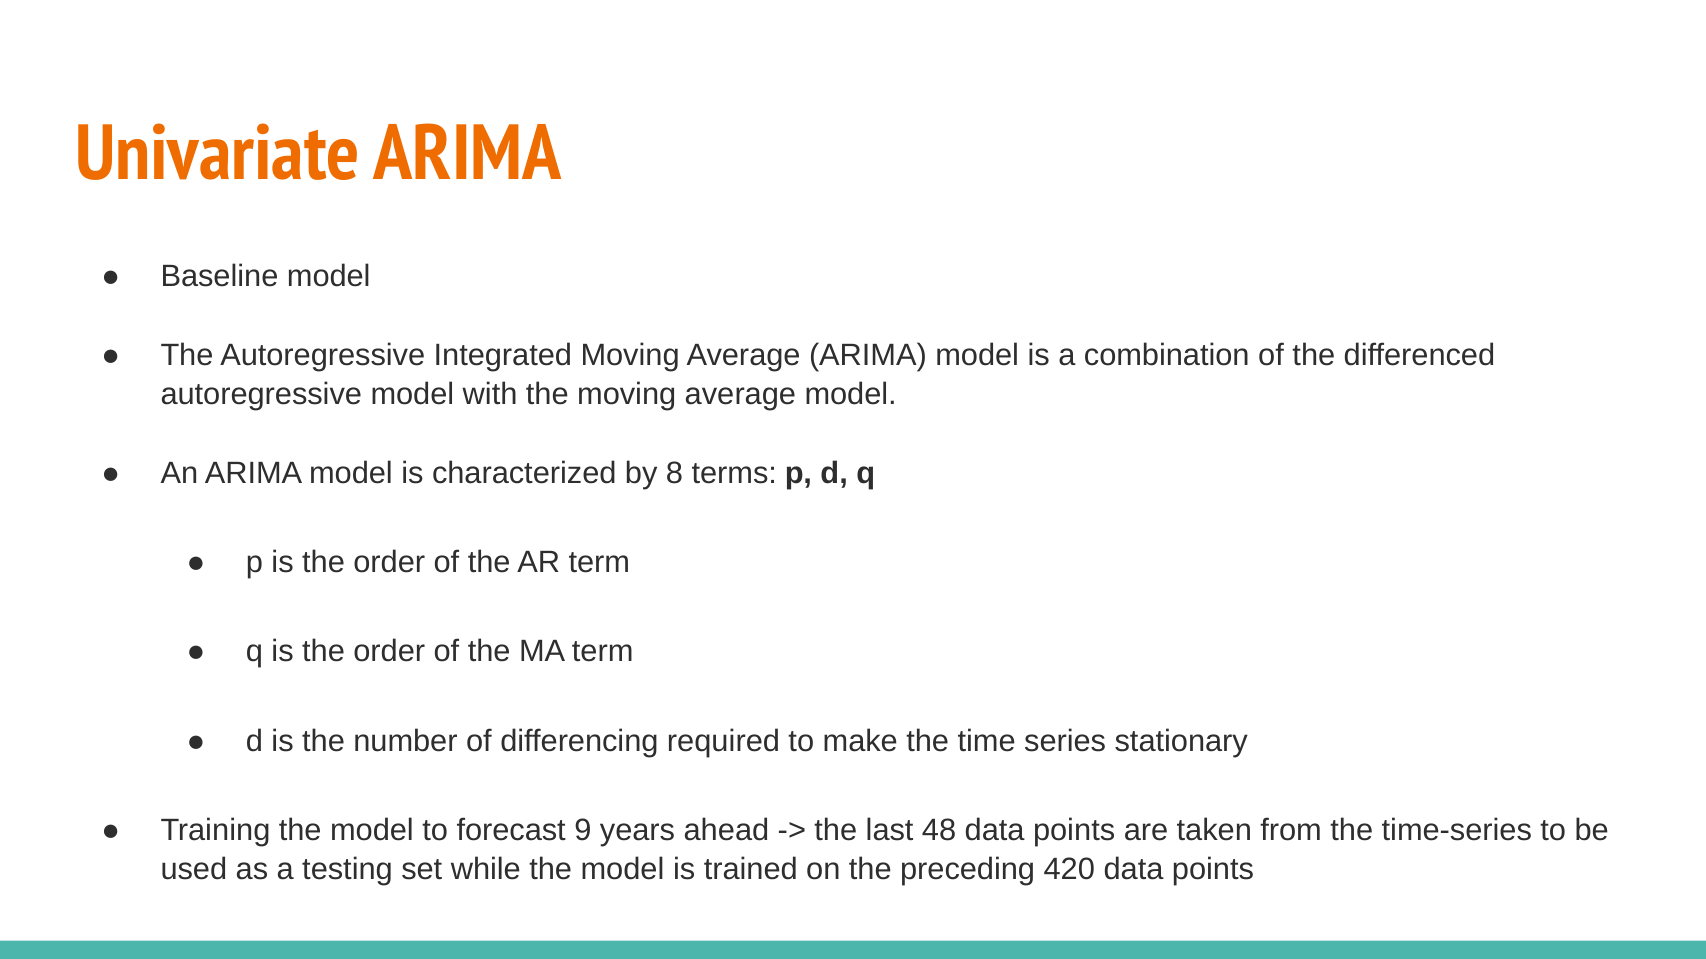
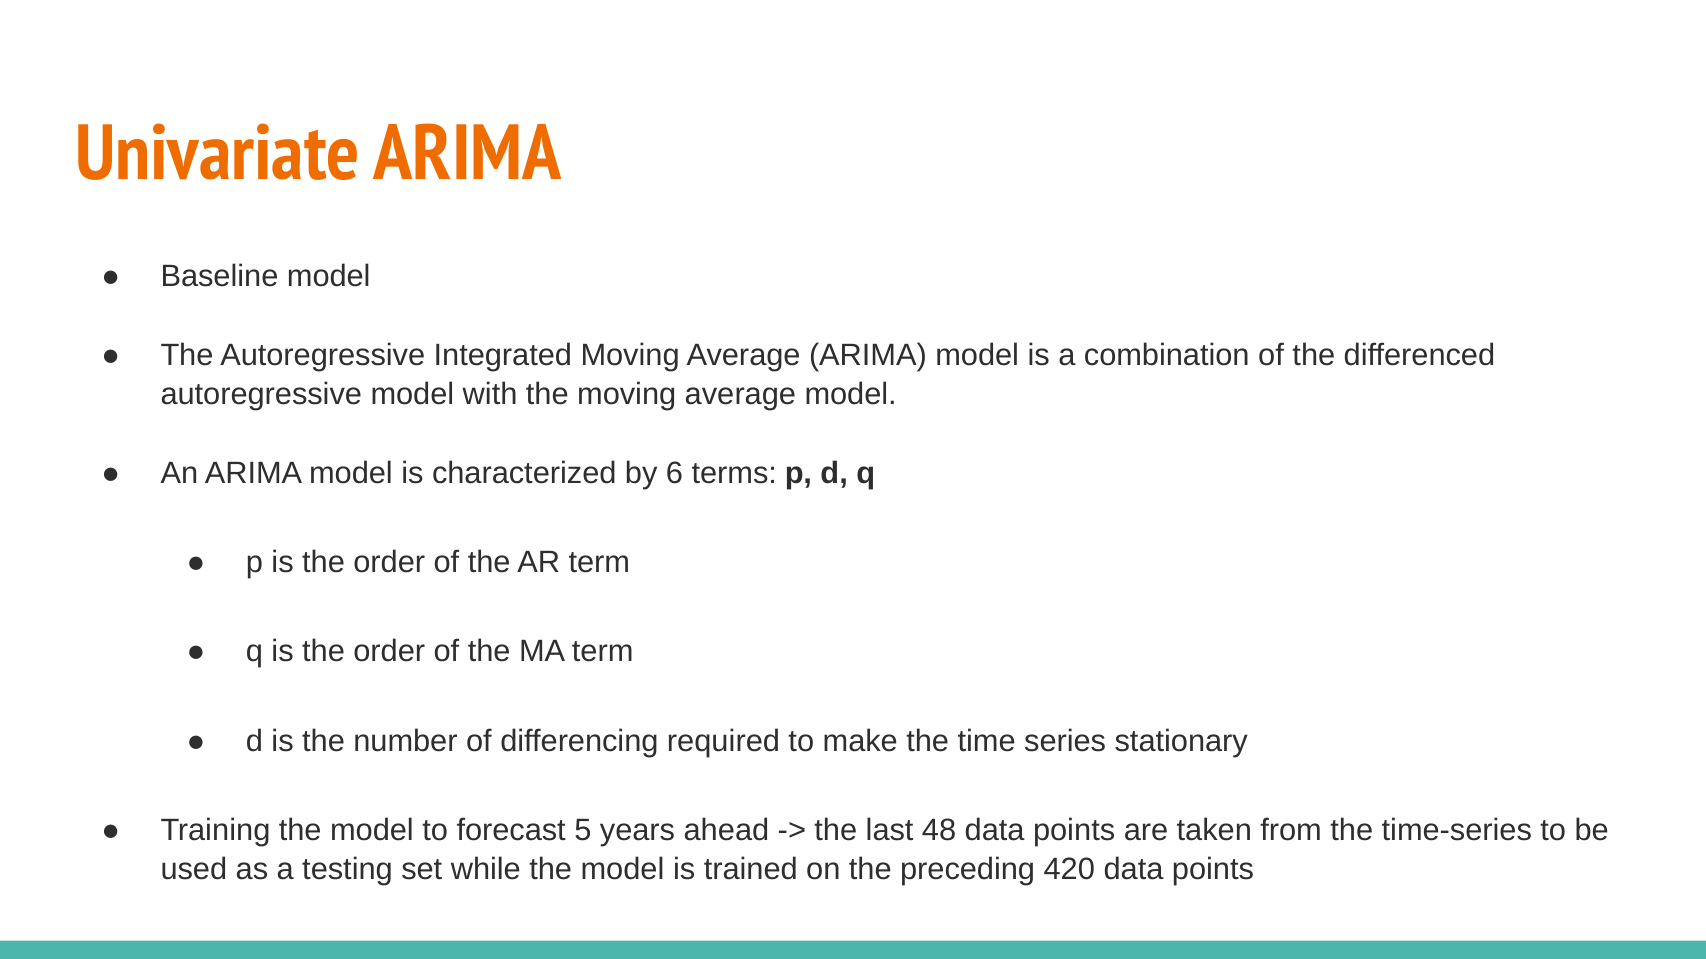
8: 8 -> 6 (674, 474)
9: 9 -> 5 (583, 831)
